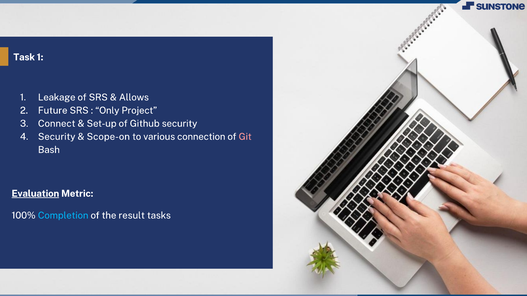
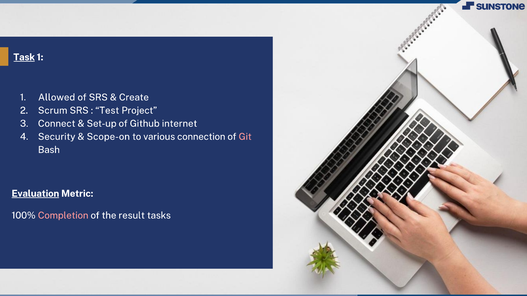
Task underline: none -> present (24, 57)
Leakage: Leakage -> Allowed (57, 97)
Allows: Allows -> Create (134, 97)
Future: Future -> Scrum (53, 111)
Only: Only -> Test (107, 111)
Github security: security -> internet (180, 124)
Completion colour: light blue -> pink (63, 216)
